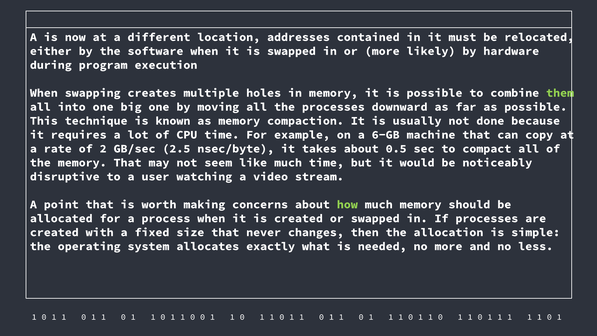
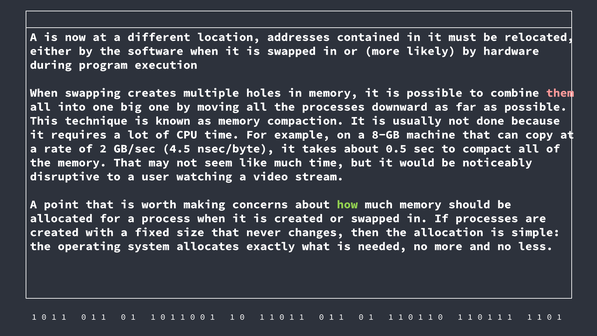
them colour: light green -> pink (560, 93)
6-GB: 6-GB -> 8-GB (386, 135)
2.5: 2.5 -> 4.5 (176, 149)
